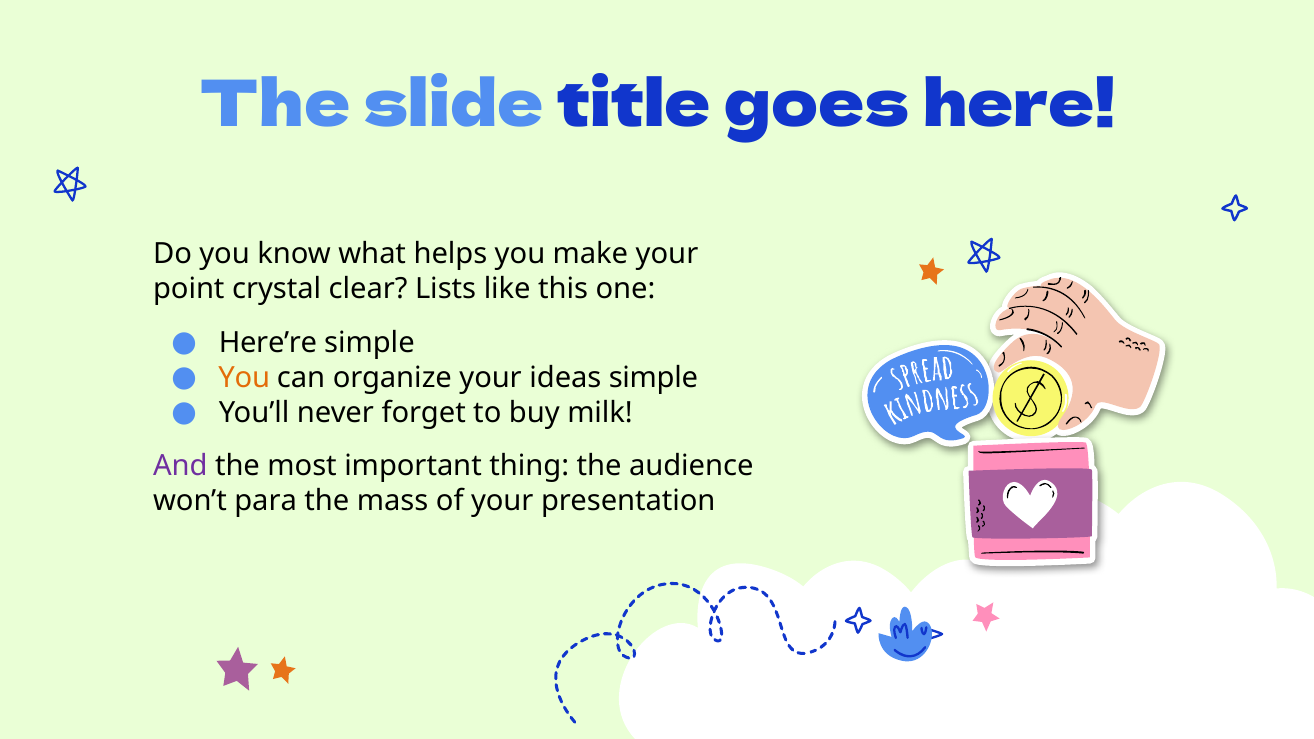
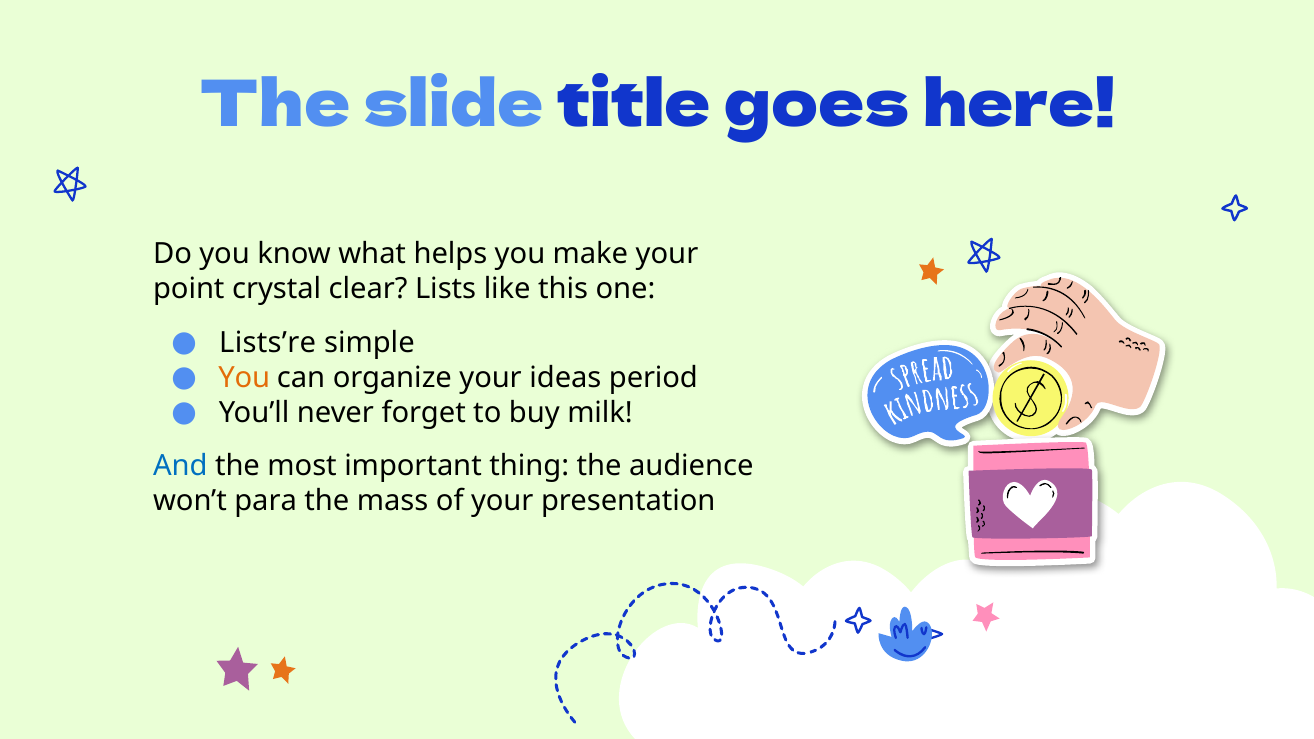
Here’re: Here’re -> Lists’re (268, 343)
ideas simple: simple -> period (653, 378)
And colour: purple -> blue (180, 466)
